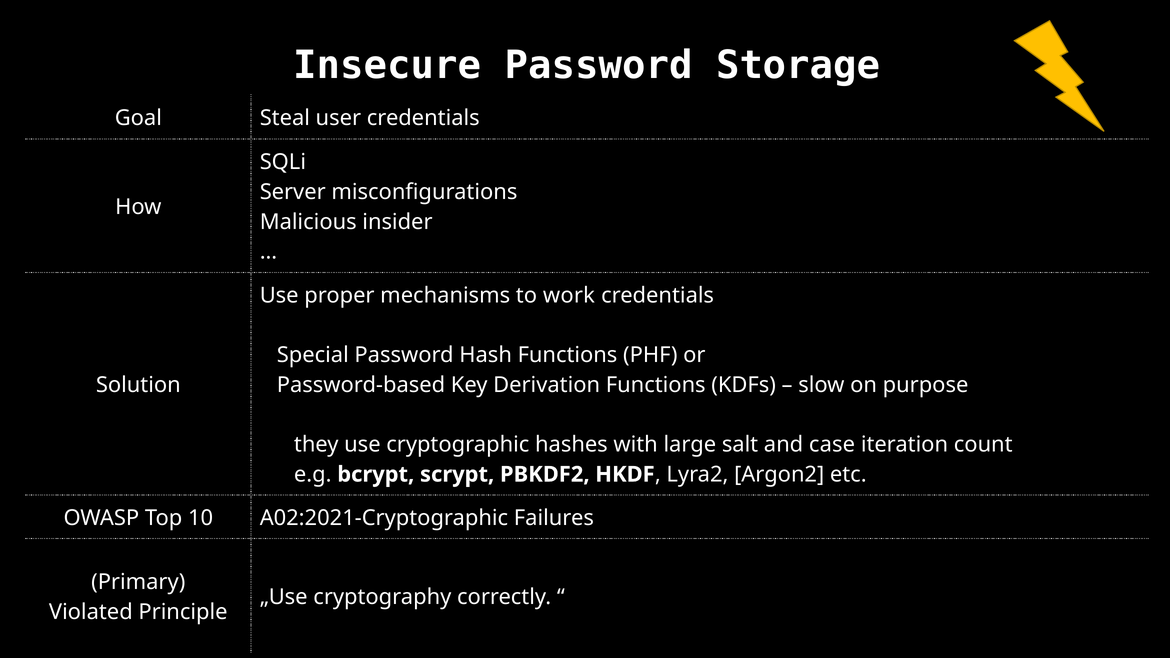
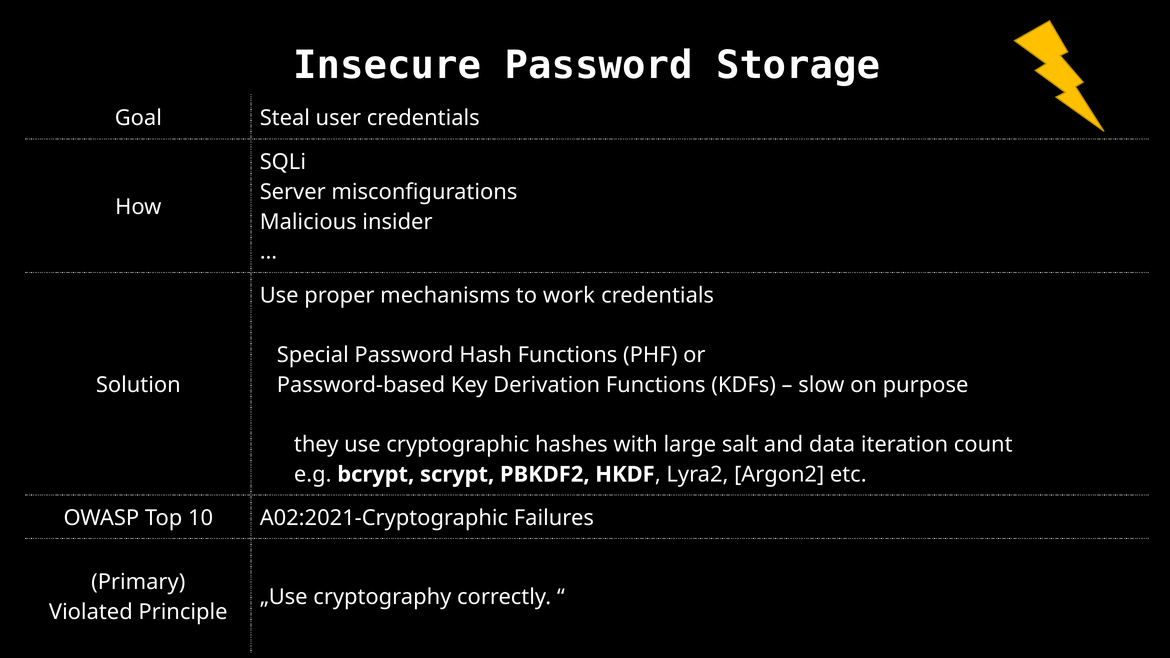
case: case -> data (832, 445)
